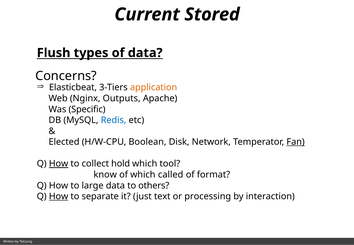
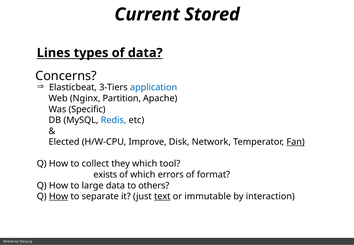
Flush: Flush -> Lines (54, 53)
application colour: orange -> blue (154, 88)
Outputs: Outputs -> Partition (122, 98)
Boolean: Boolean -> Improve (148, 142)
How underline: present -> none (59, 164)
hold: hold -> they (121, 164)
know: know -> exists (105, 175)
called: called -> errors (171, 175)
text underline: none -> present (162, 196)
processing: processing -> immutable (208, 196)
